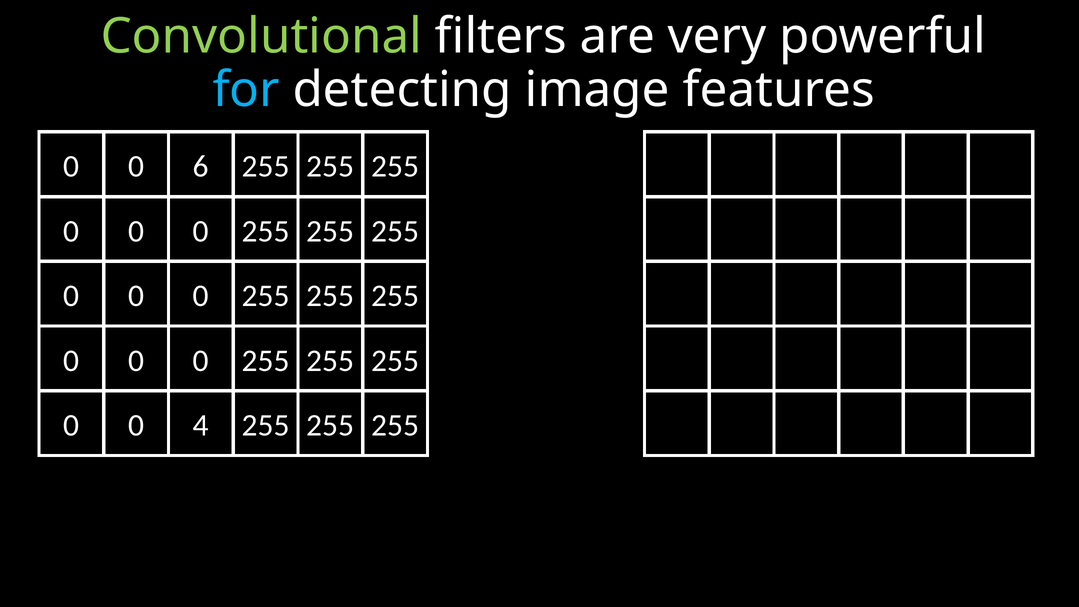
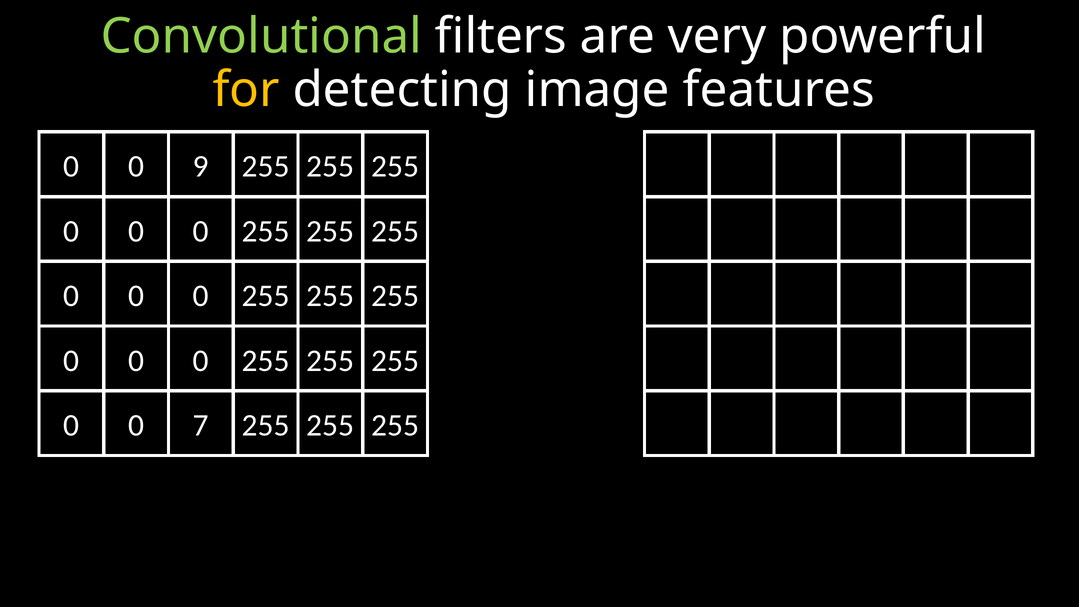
for colour: light blue -> yellow (246, 90)
6: 6 -> 9 (201, 166)
4: 4 -> 7 (201, 425)
